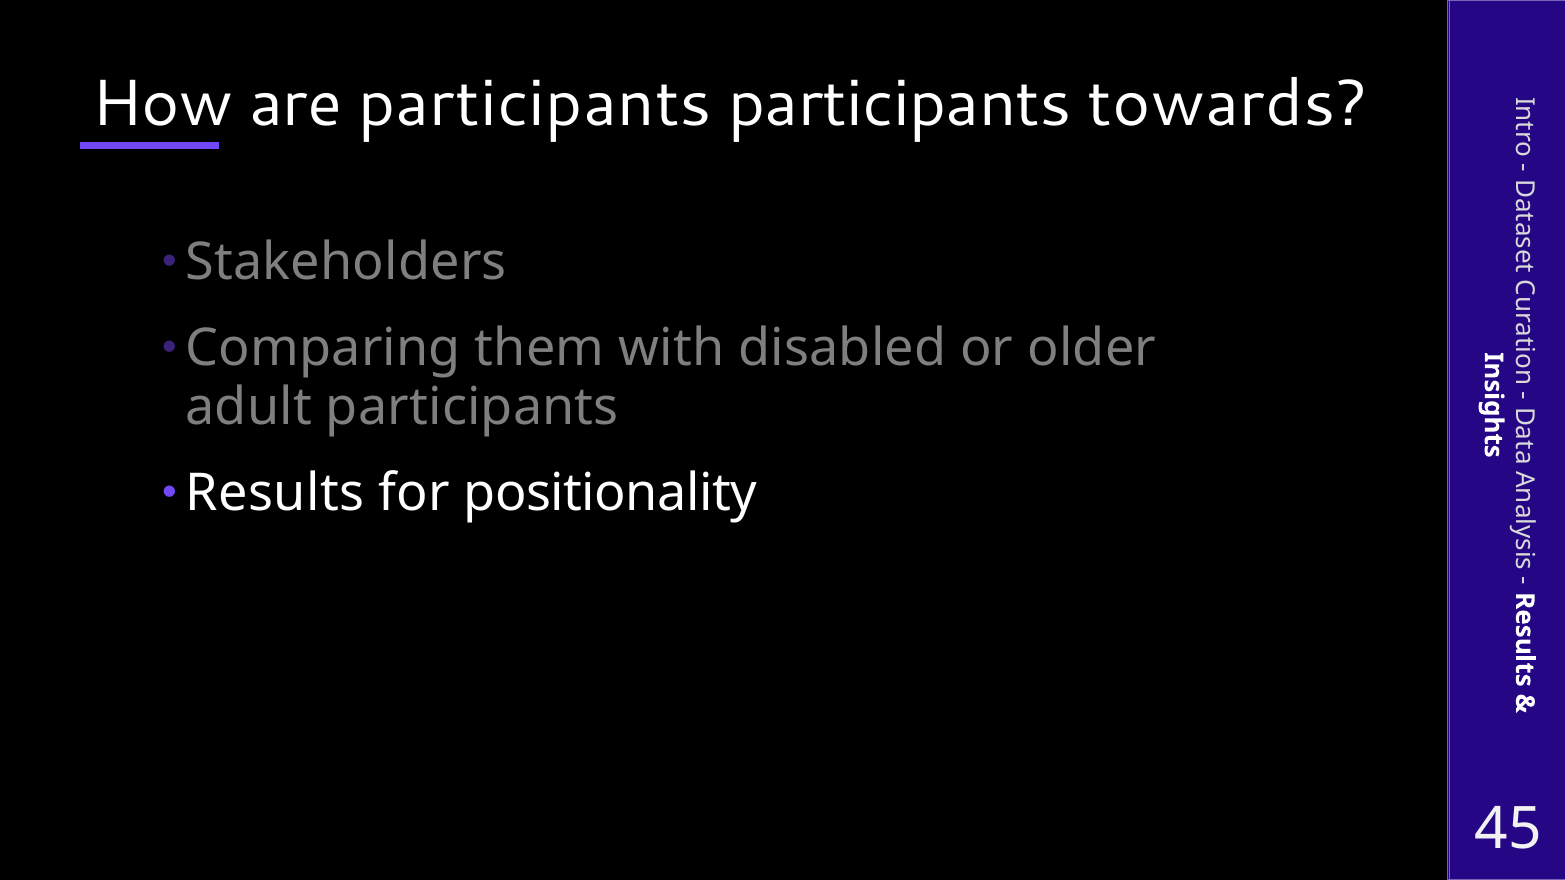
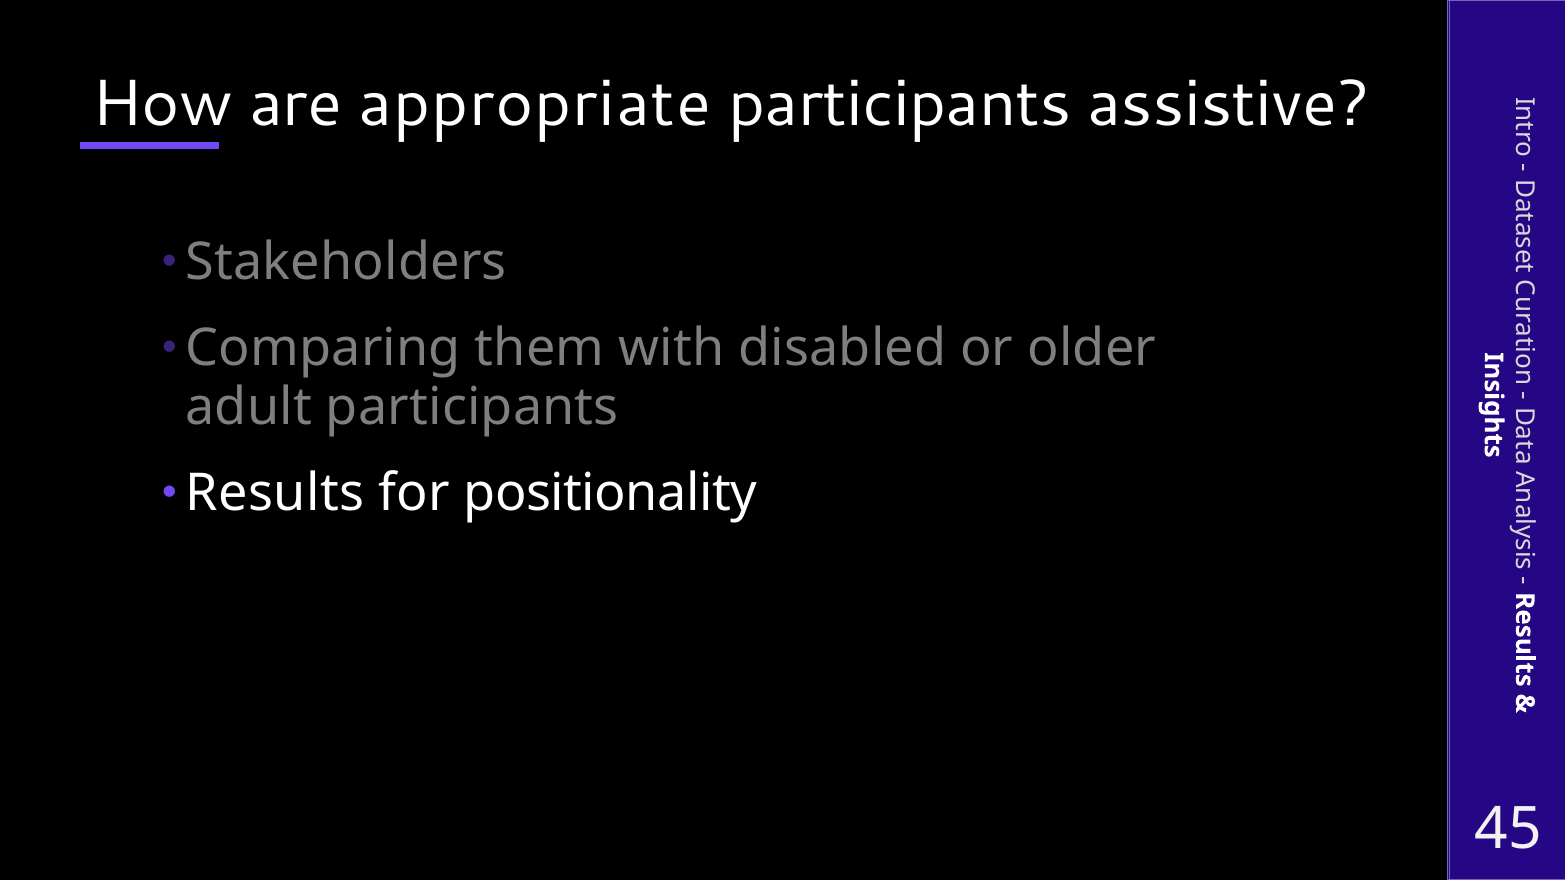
are participants: participants -> appropriate (535, 104)
towards: towards -> assistive (1229, 104)
